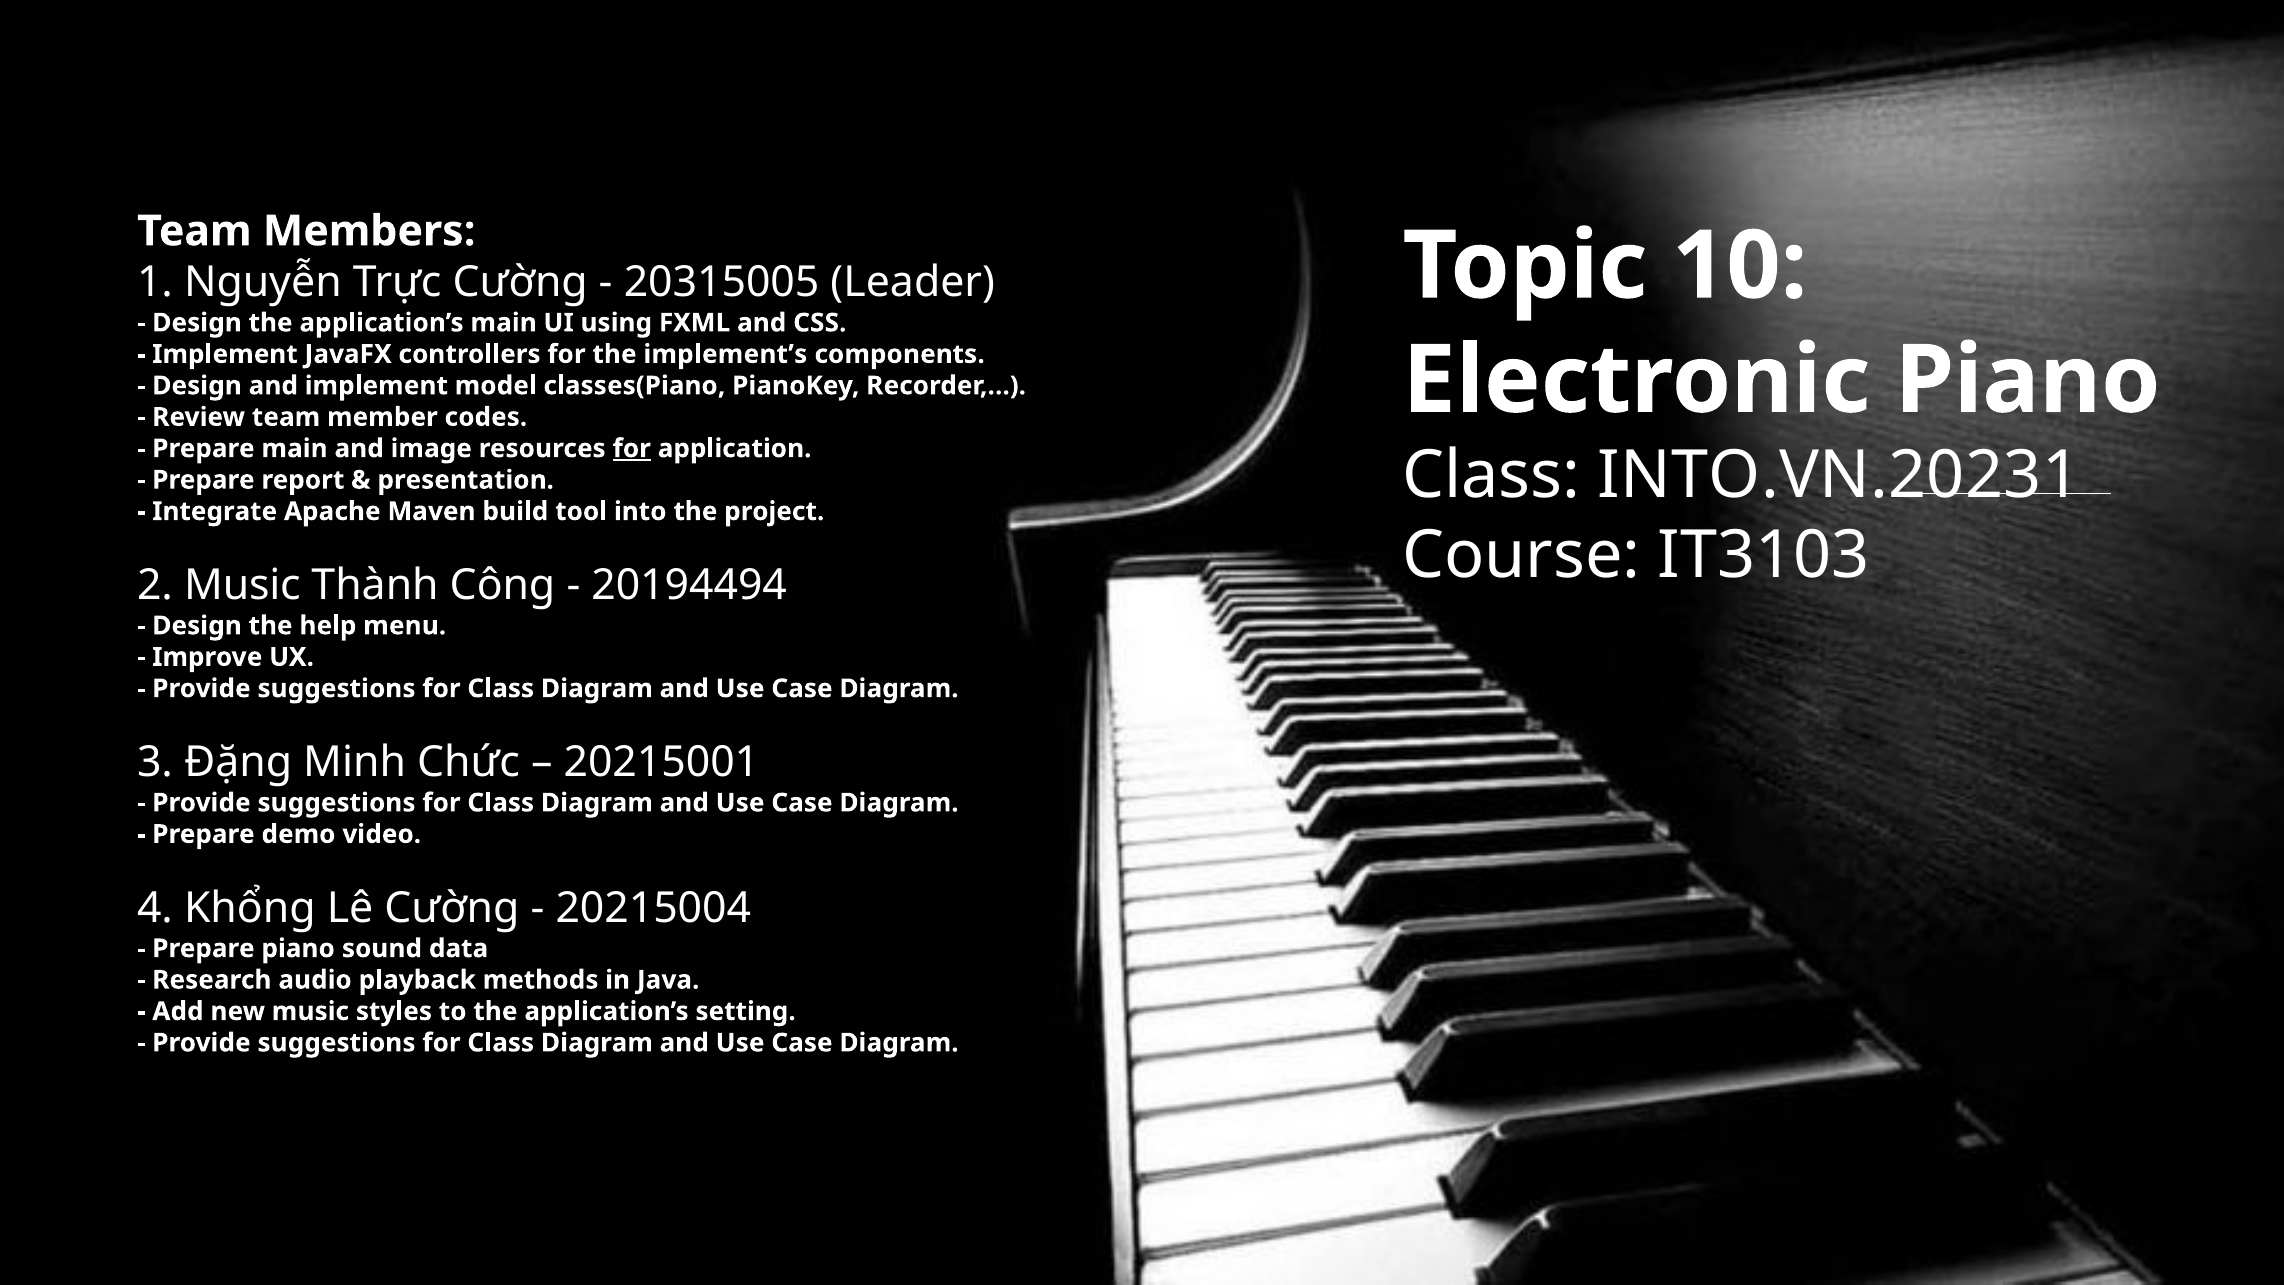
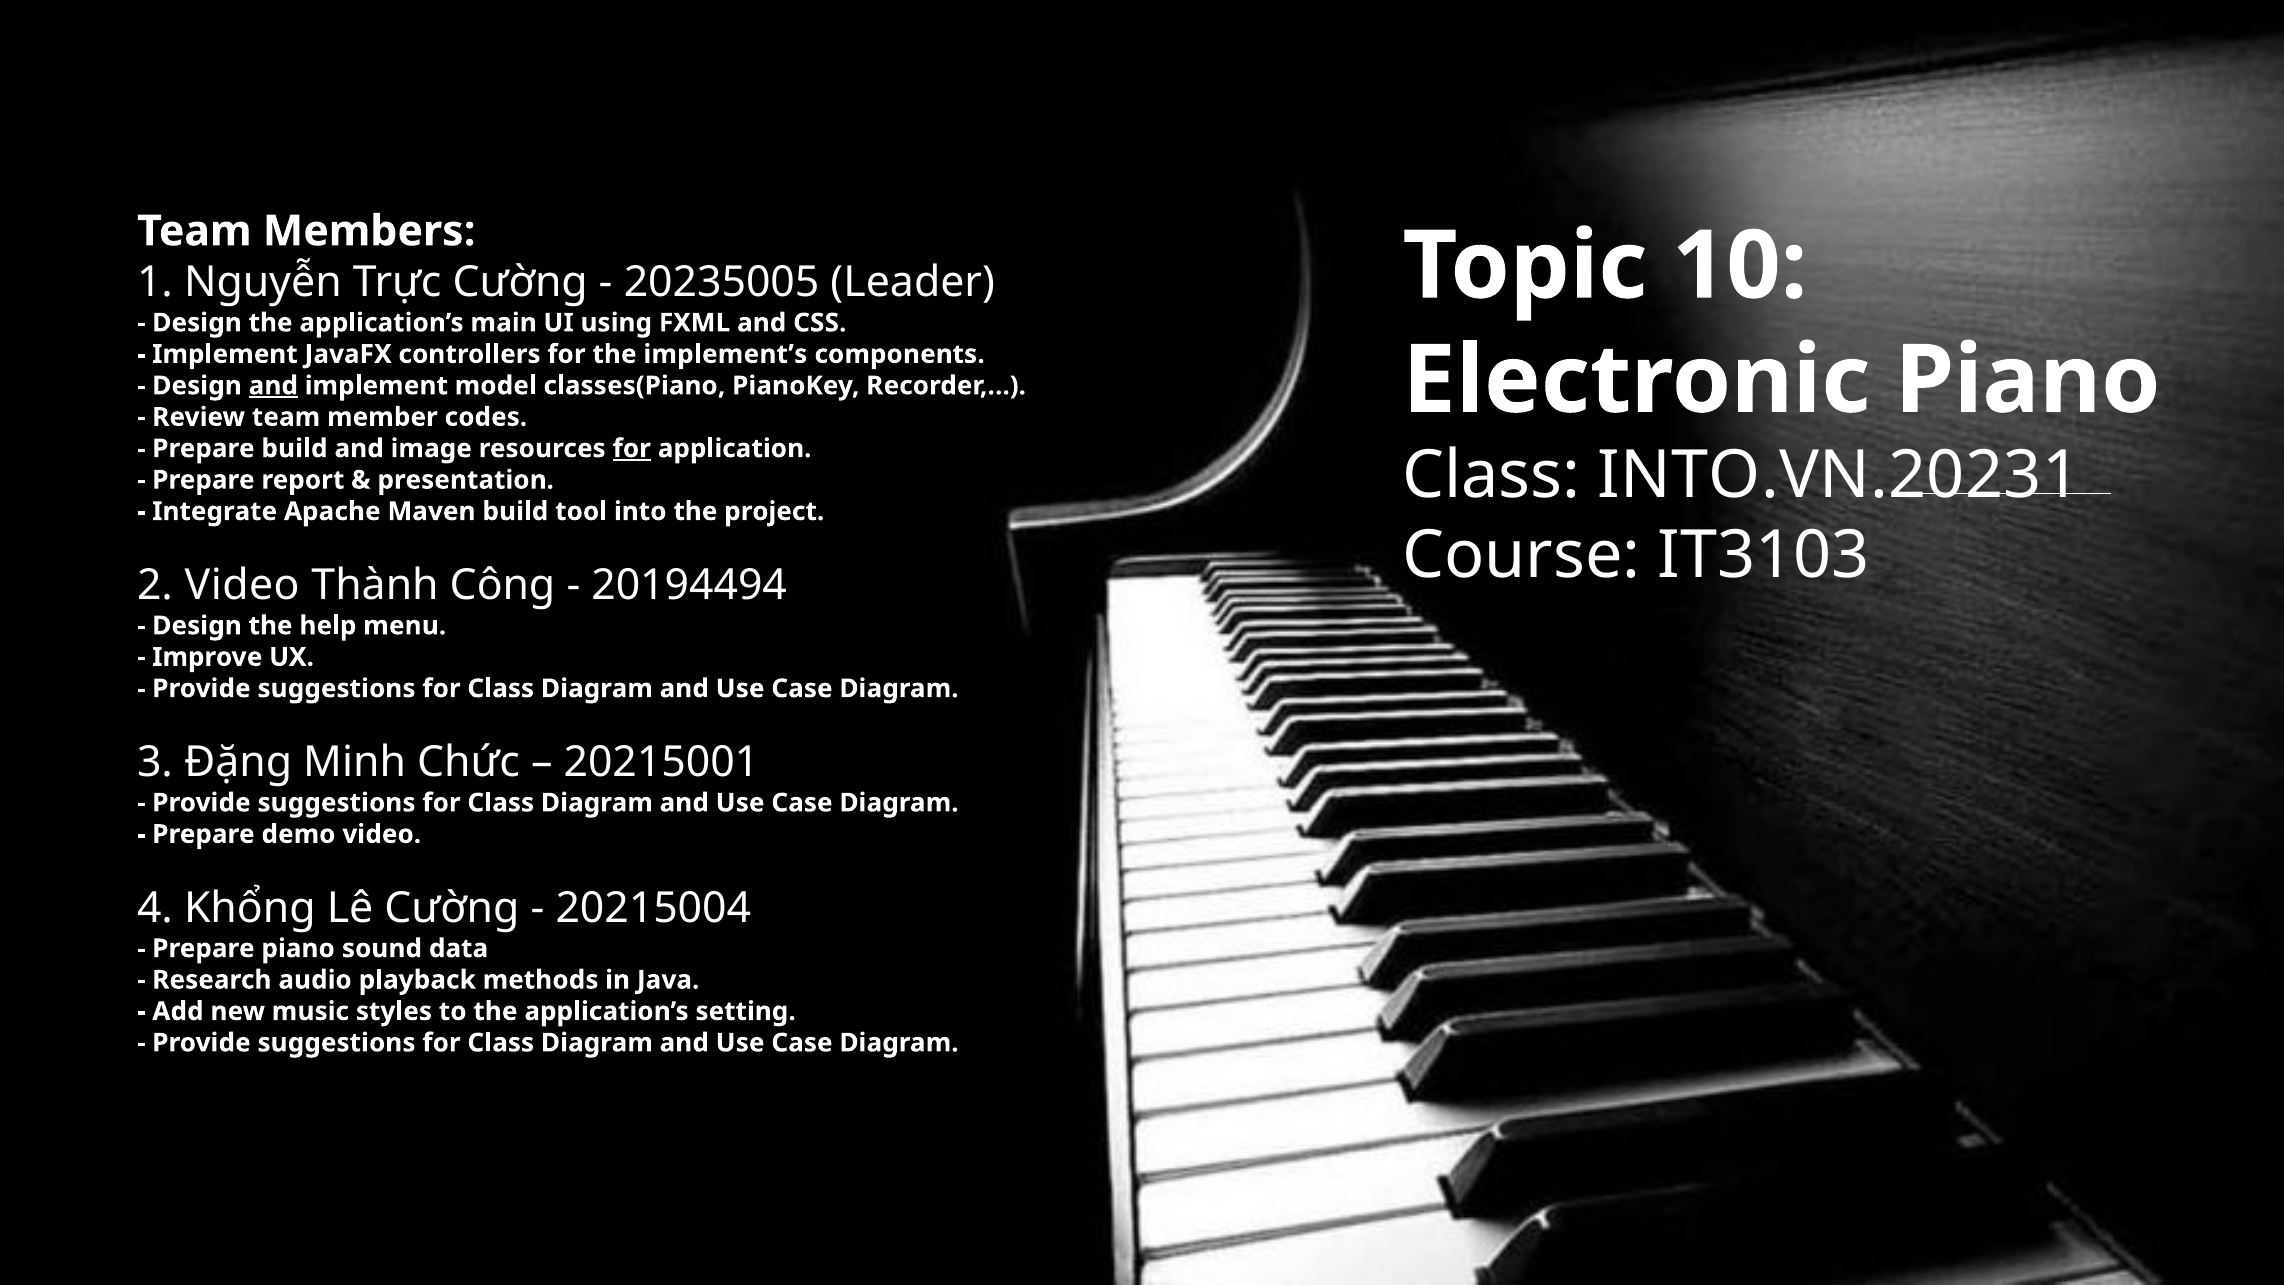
20315005: 20315005 -> 20235005 (722, 283)
and underline: none -> present (273, 386)
Prepare main: main -> build (295, 448)
2 Music: Music -> Video (242, 585)
